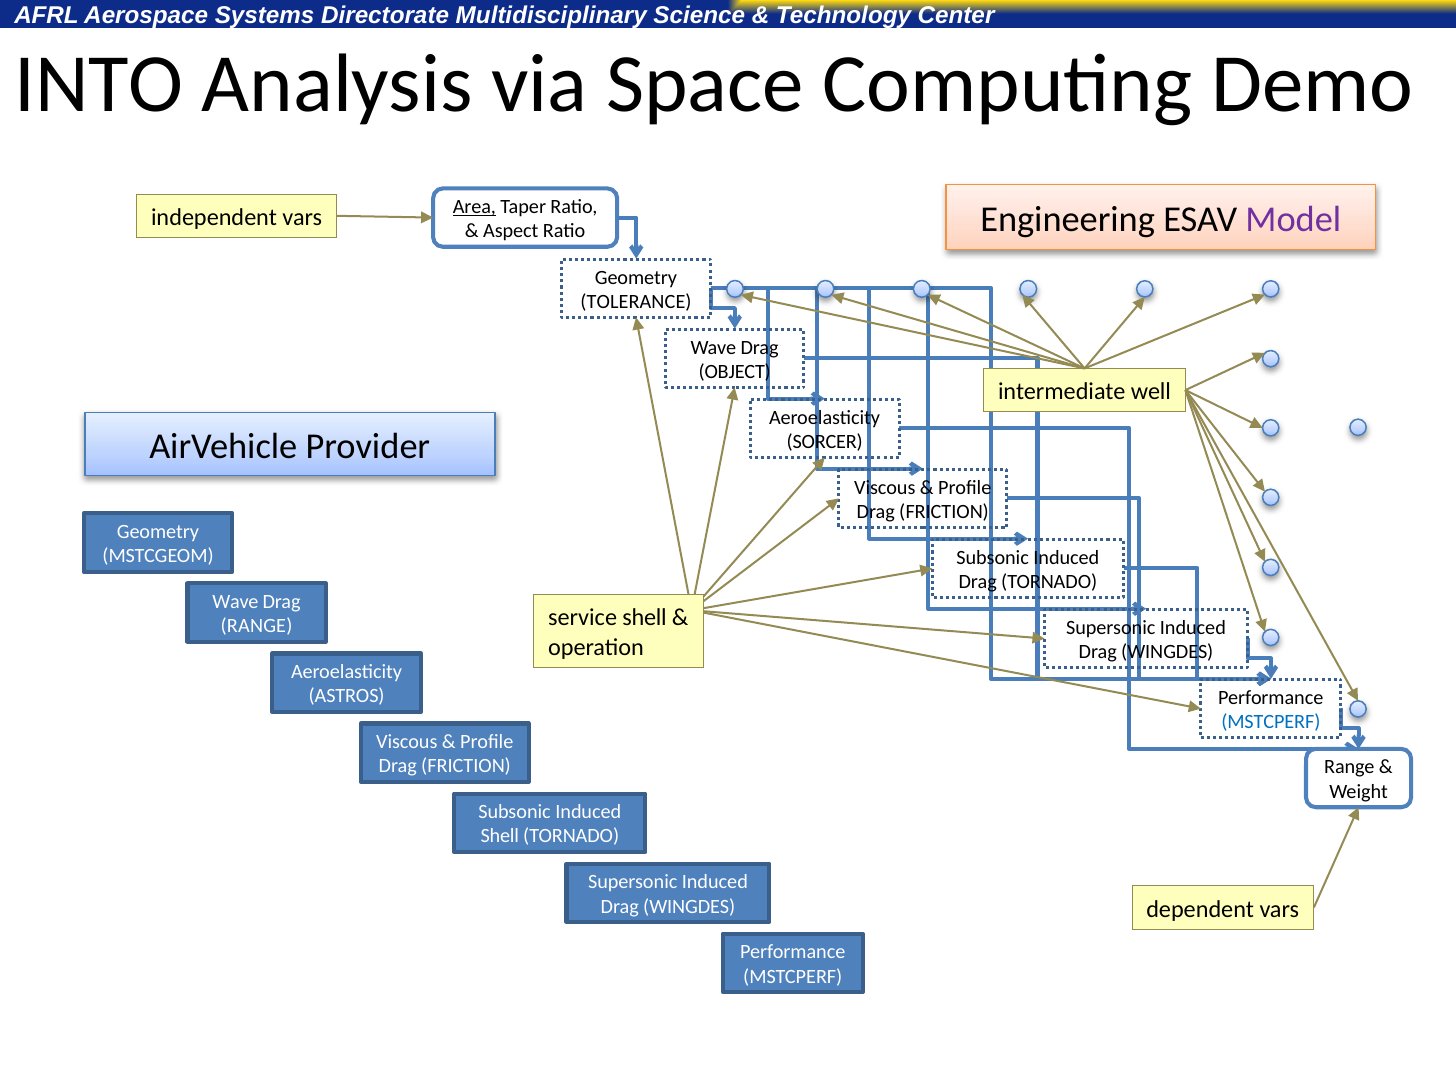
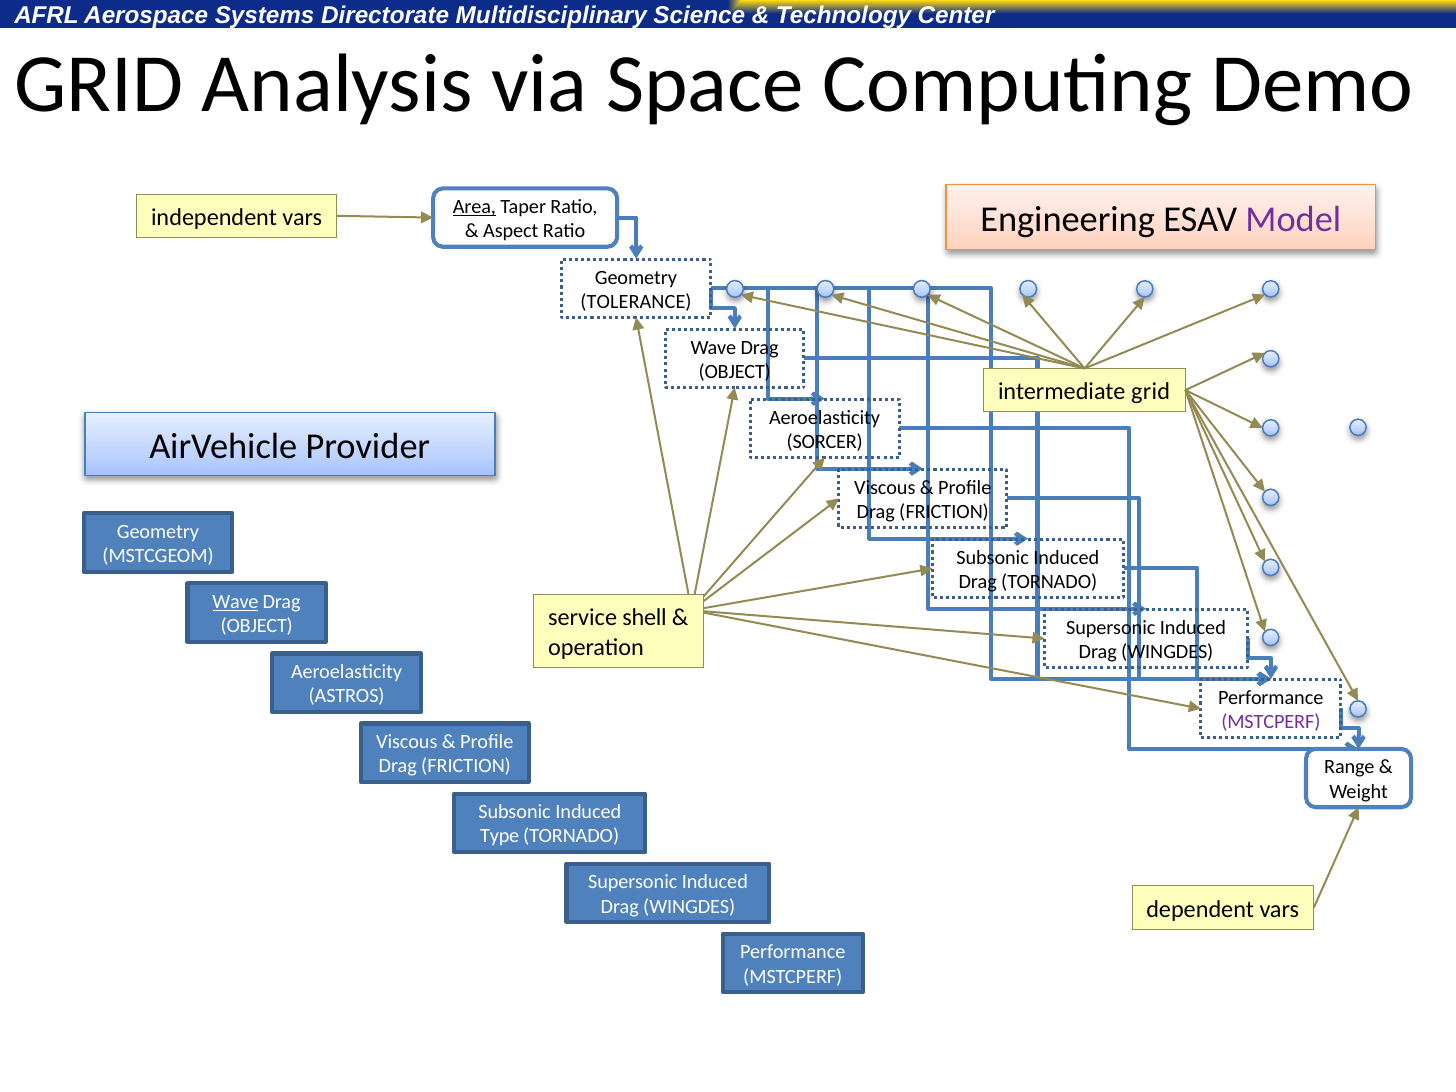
INTO: INTO -> GRID (99, 85)
intermediate well: well -> grid (1151, 392)
Wave underline: none -> present (235, 602)
RANGE: RANGE -> OBJECT (257, 626)
MSTCPERF colour: blue -> purple (1271, 722)
Shell: Shell -> Type (500, 836)
